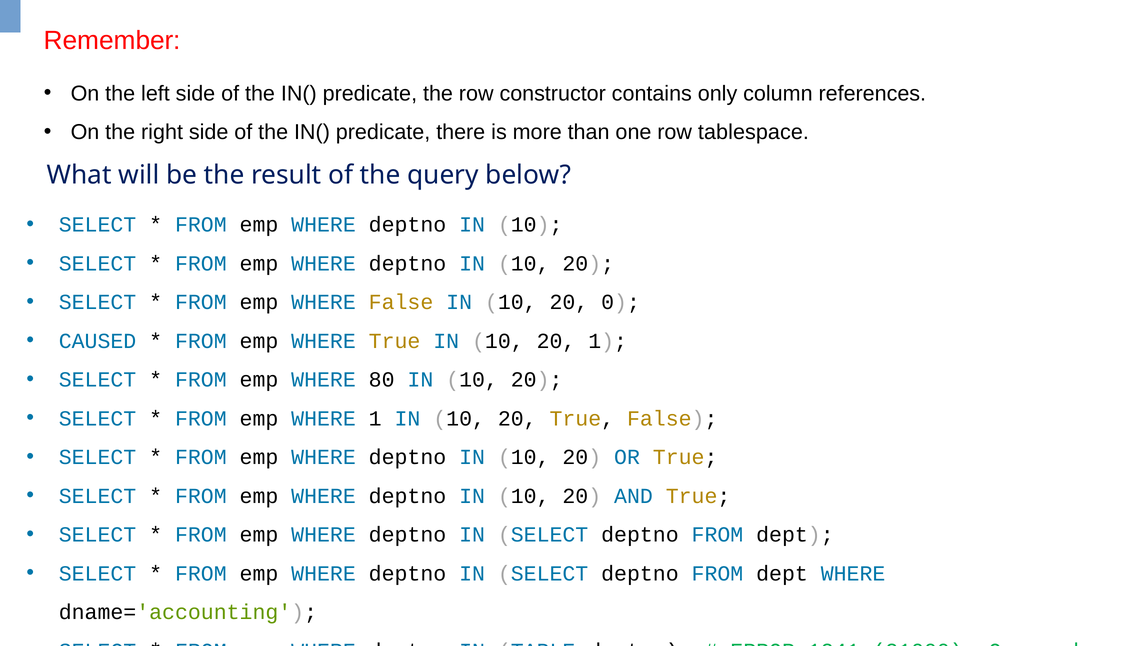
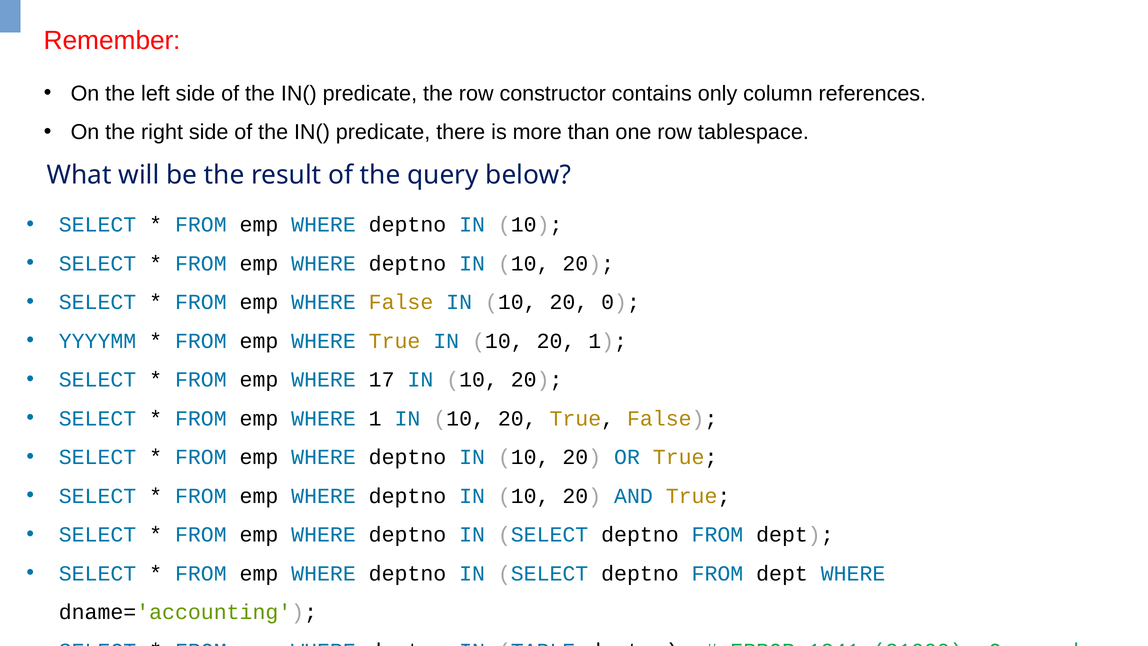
CAUSED: CAUSED -> YYYYMM (98, 341)
80: 80 -> 17 (382, 380)
